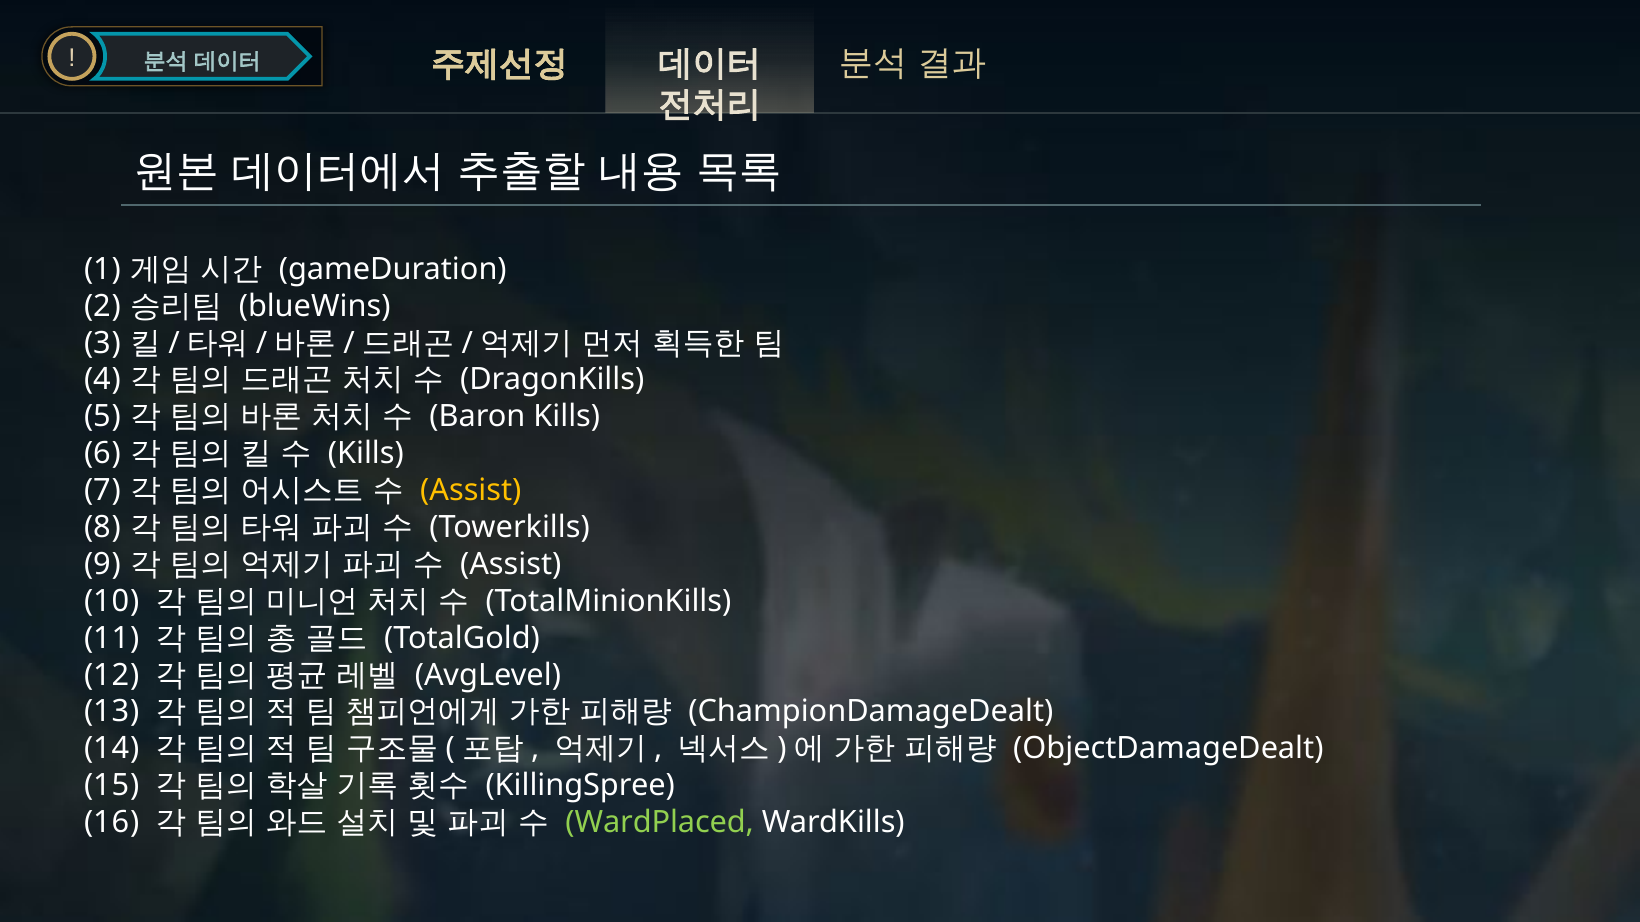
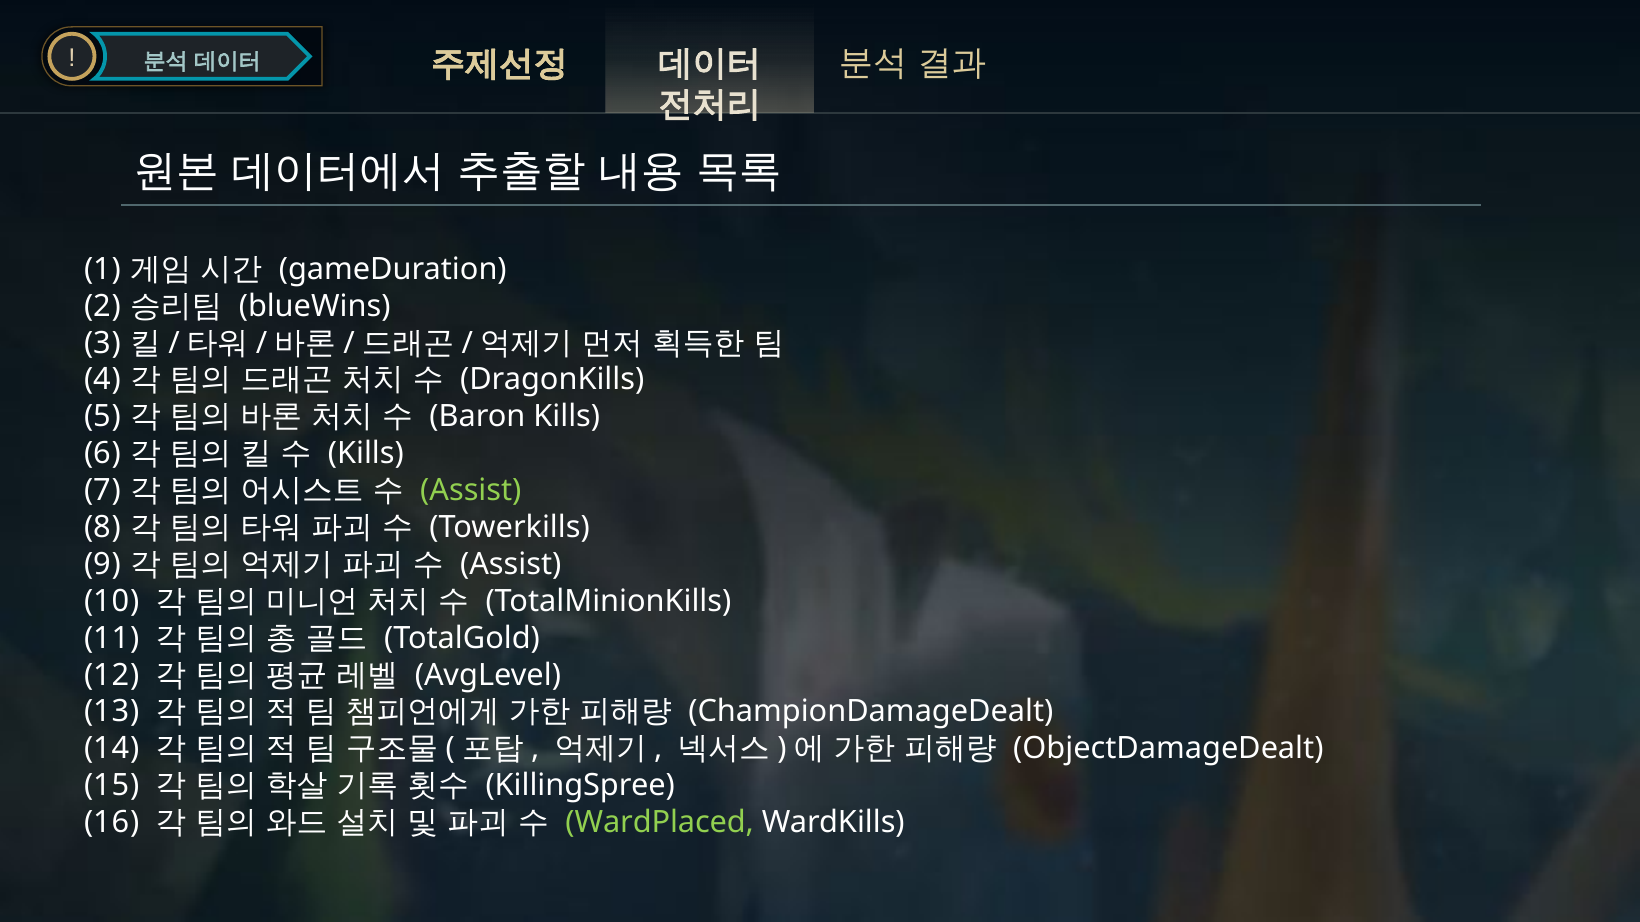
Assist colour: yellow -> light green (471, 491)
